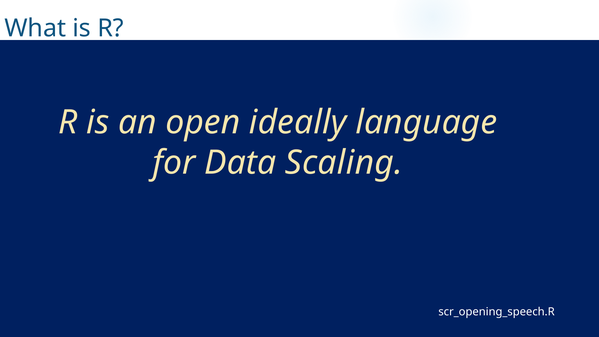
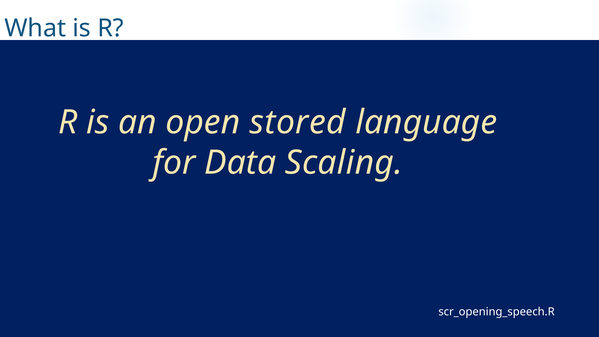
ideally: ideally -> stored (298, 122)
